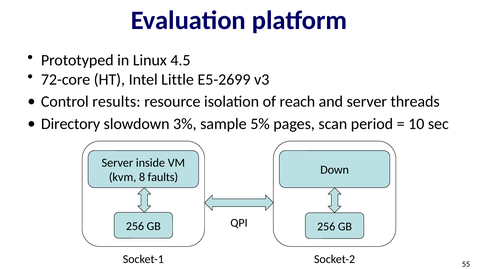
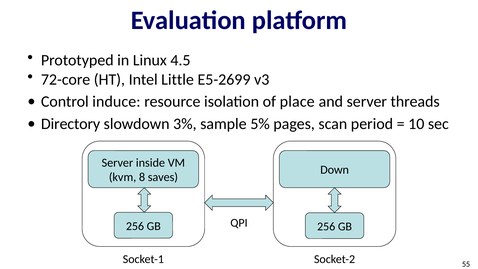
results: results -> induce (116, 102)
reach: reach -> place (297, 102)
faults: faults -> saves (163, 177)
